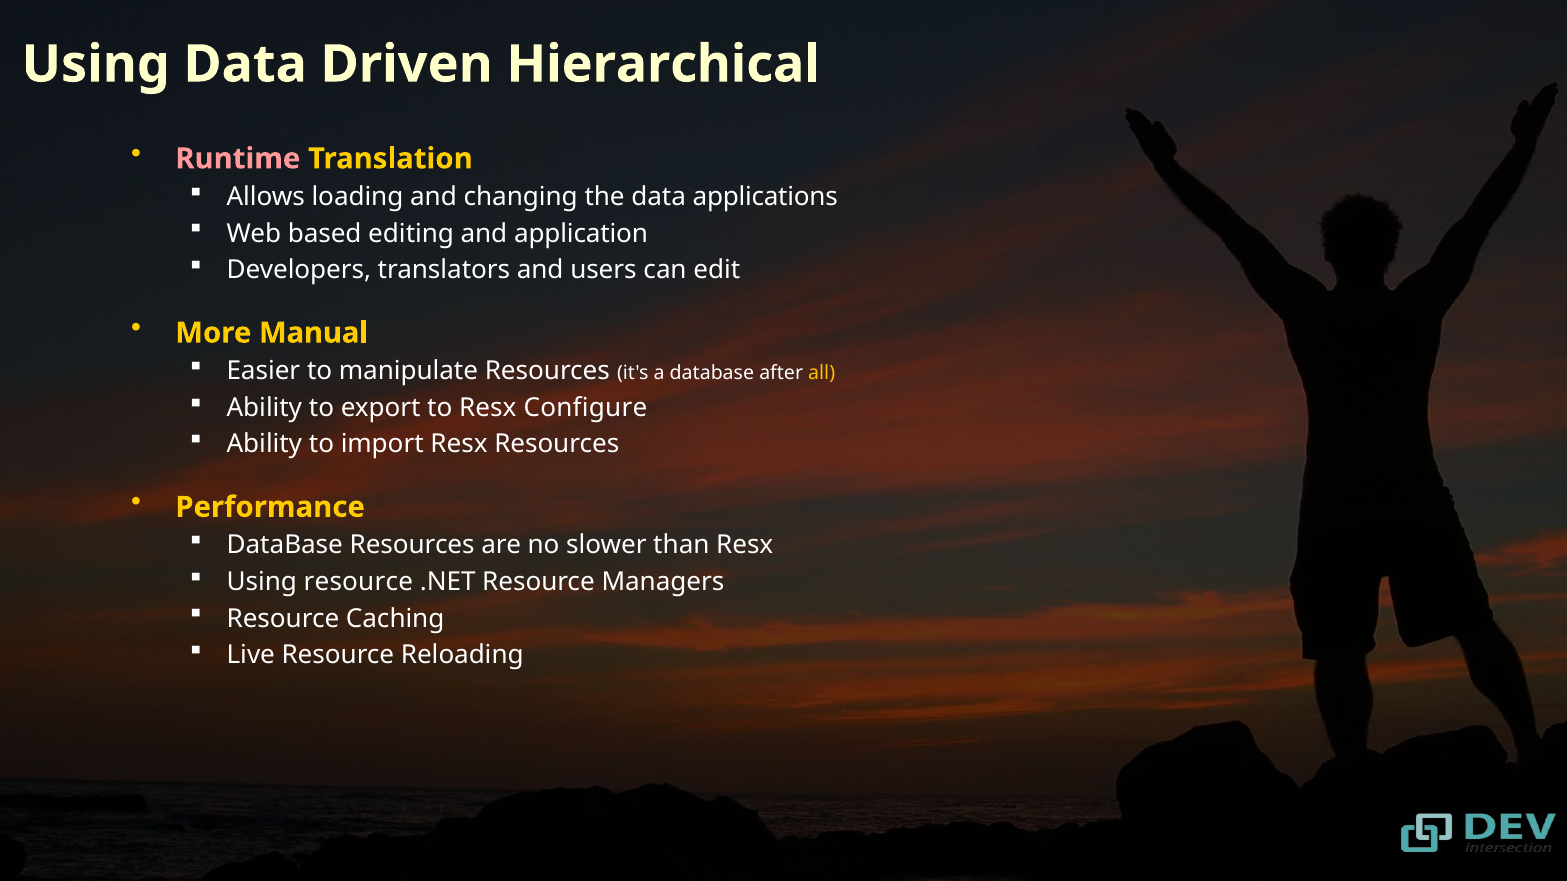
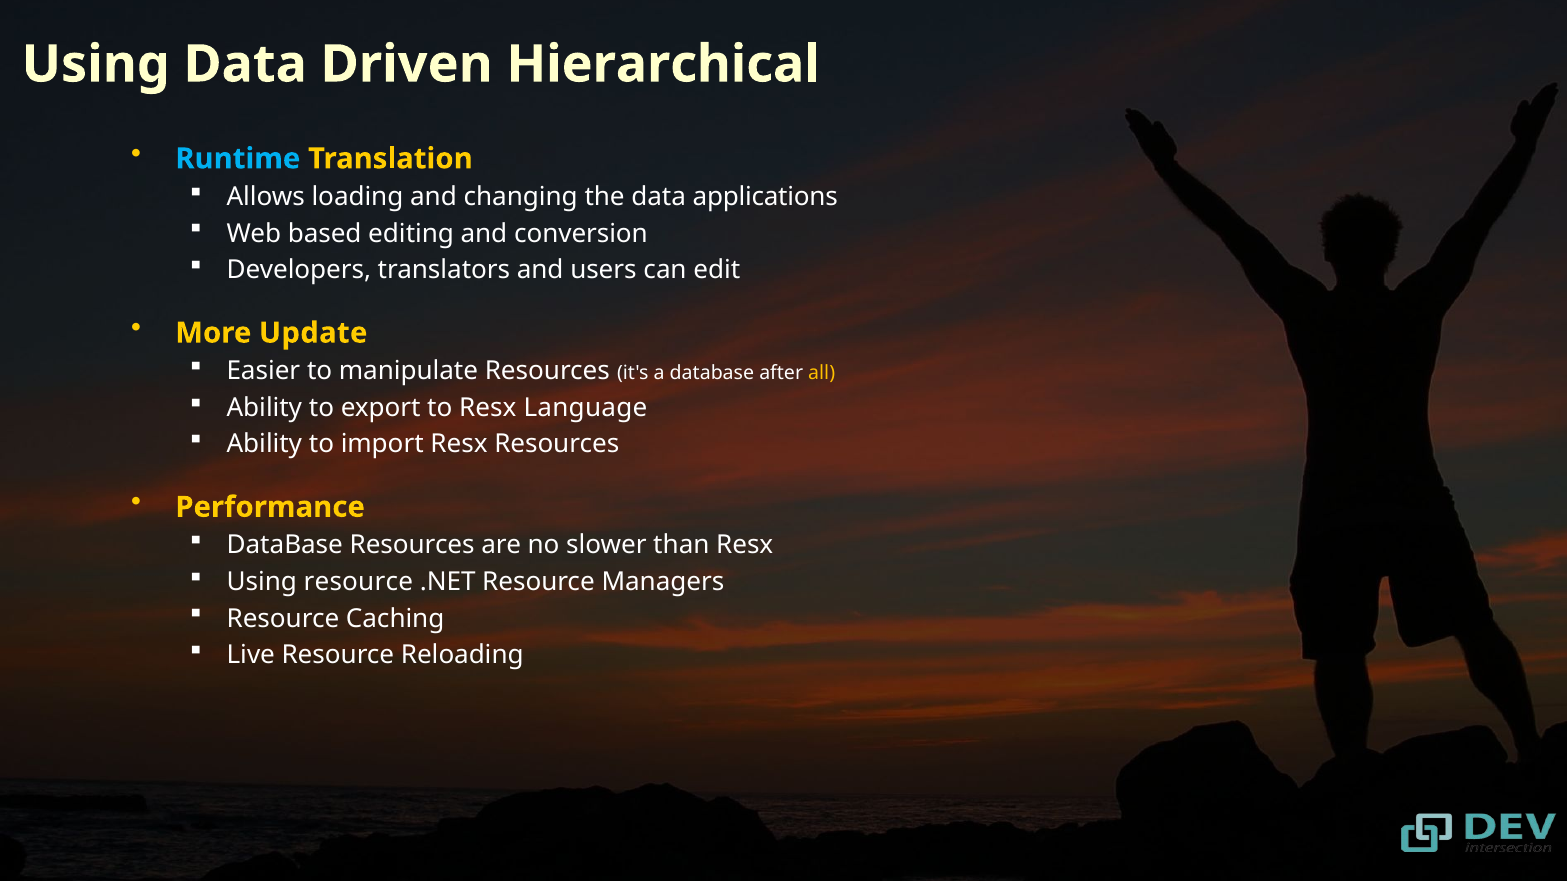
Runtime colour: pink -> light blue (238, 159)
application: application -> conversion (581, 234)
Manual: Manual -> Update (313, 333)
Configure: Configure -> Language (585, 408)
